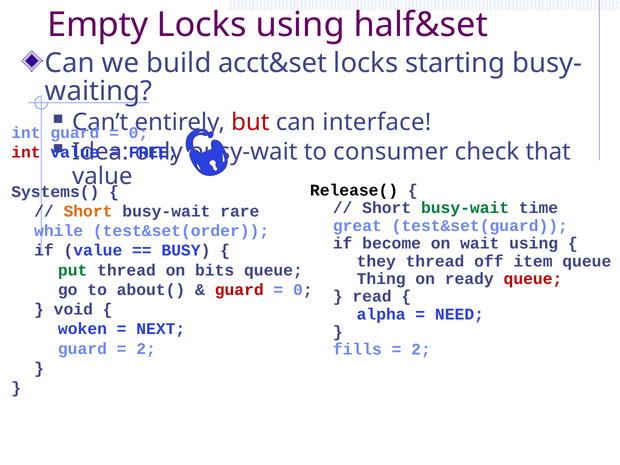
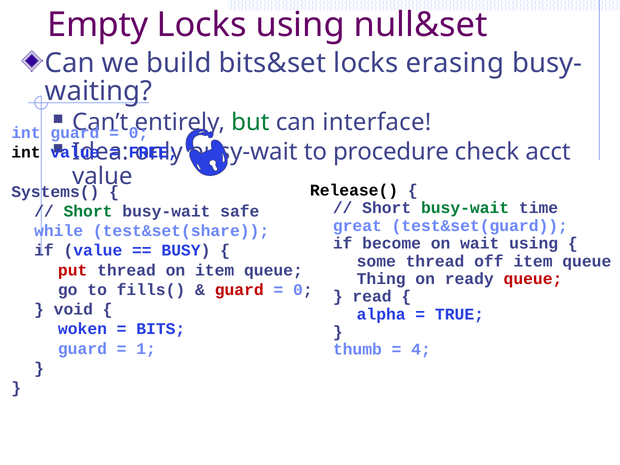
half&set: half&set -> null&set (421, 25)
acct&set: acct&set -> bits&set (272, 63)
starting: starting -> erasing (455, 63)
but colour: red -> green (250, 122)
consumer: consumer -> procedure (391, 152)
that: that -> acct (548, 152)
int colour: red -> black (26, 152)
Short colour: orange -> green (88, 211)
rare: rare -> safe (240, 211)
test&set(order: test&set(order -> test&set(share (181, 231)
they: they -> some (376, 261)
put colour: green -> red (73, 270)
on bits: bits -> item (215, 270)
about(: about( -> fills( (151, 290)
NEED: NEED -> TRUE (459, 314)
NEXT: NEXT -> BITS (161, 329)
2: 2 -> 1 (146, 349)
fills: fills -> thumb (357, 349)
2: 2 -> 4 (421, 349)
